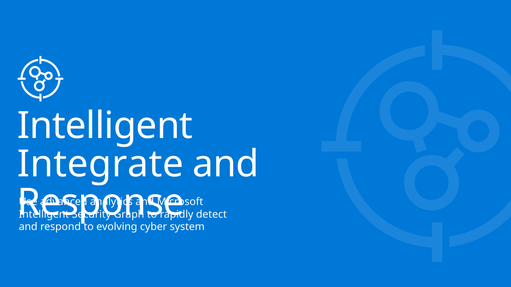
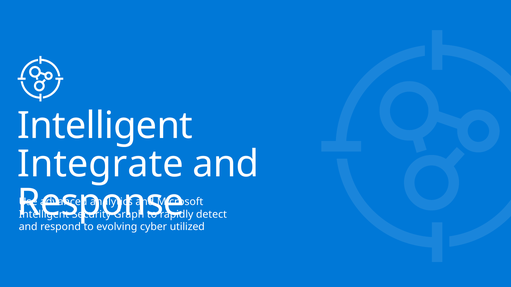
system: system -> utilized (187, 227)
